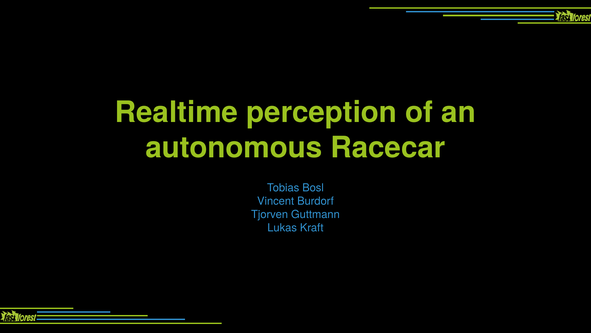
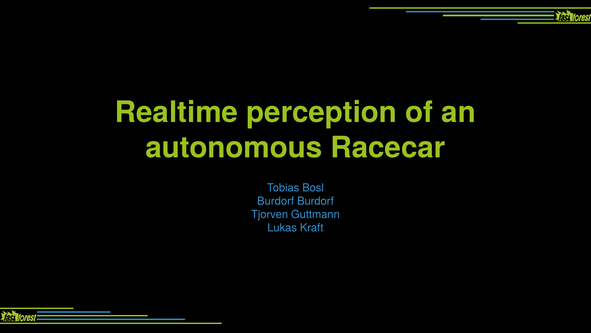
Vincent: Vincent -> Burdorf (276, 201)
